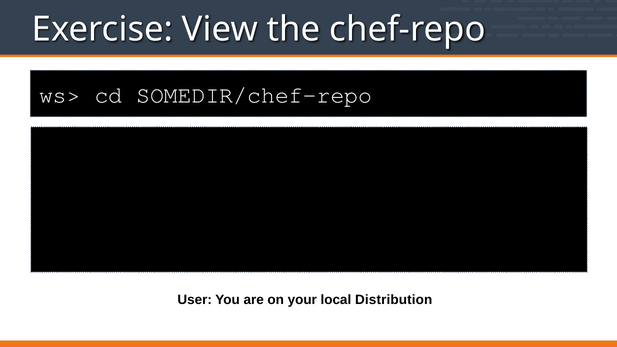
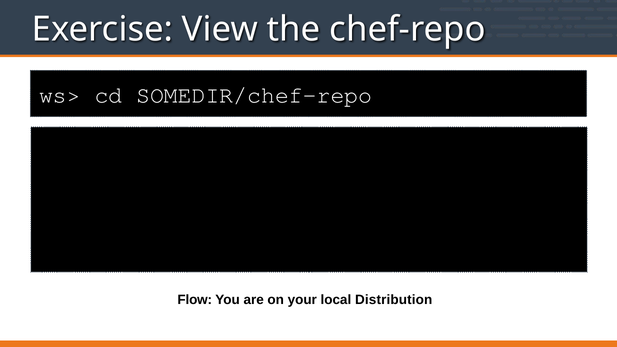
User: User -> Flow (195, 300)
